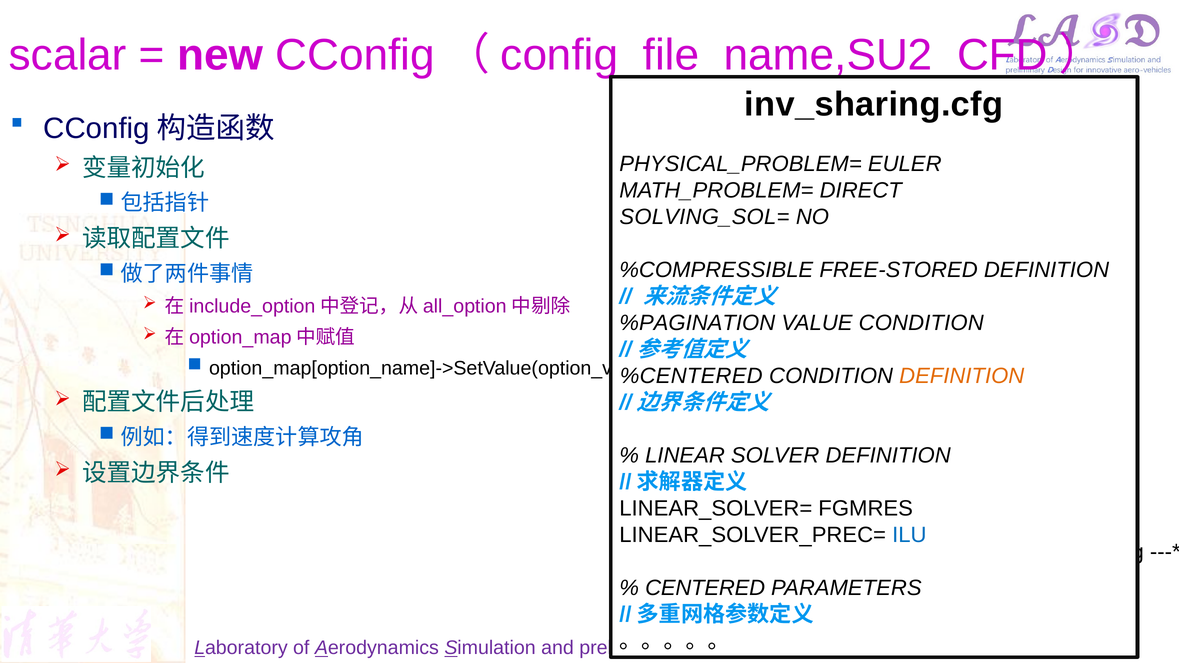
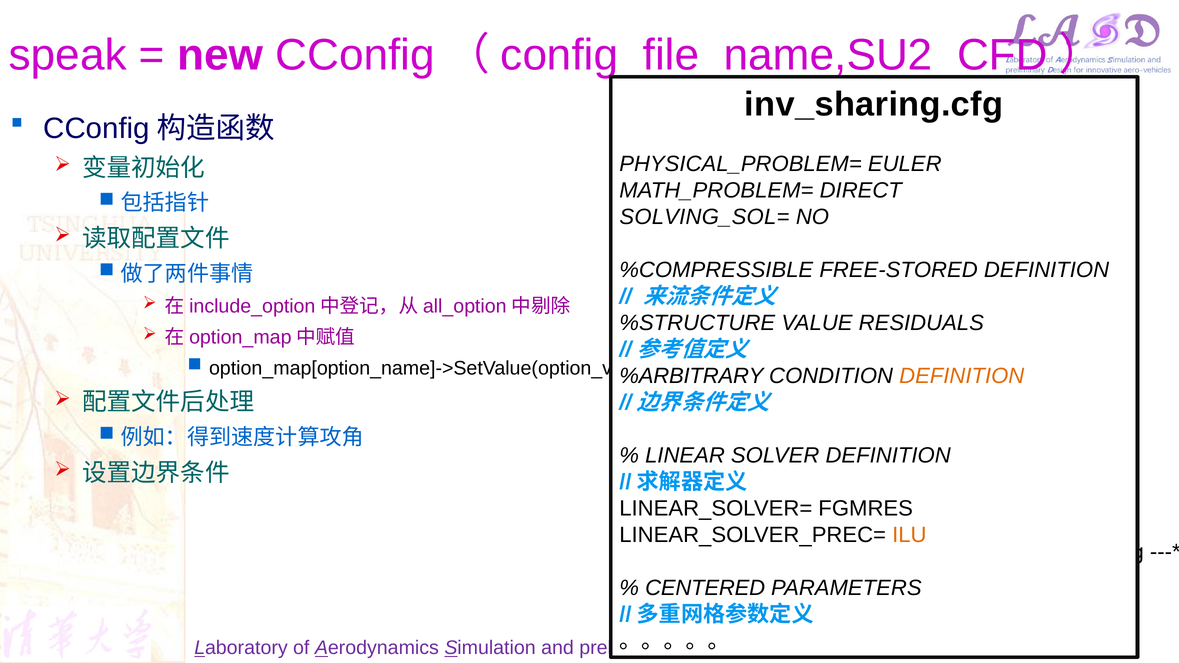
scalar: scalar -> speak (68, 55)
%PAGINATION: %PAGINATION -> %STRUCTURE (697, 323)
VALUE CONDITION: CONDITION -> RESIDUALS (921, 323)
%CENTERED: %CENTERED -> %ARBITRARY (691, 376)
ILU colour: blue -> orange (909, 535)
